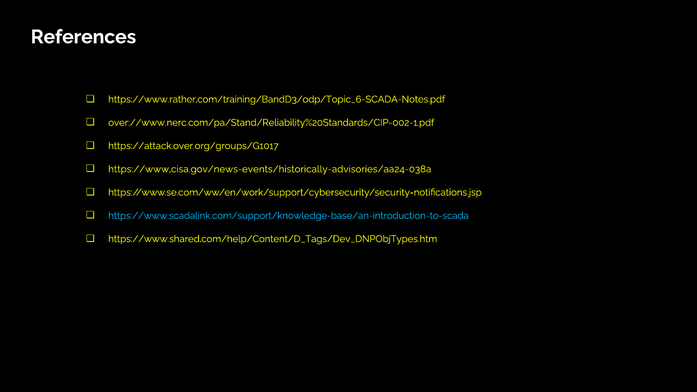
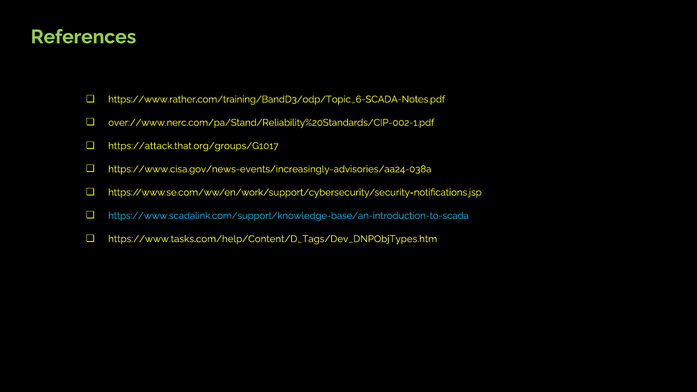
References colour: white -> light green (83, 37)
https://attack.over.org/groups/G1017: https://attack.over.org/groups/G1017 -> https://attack.that.org/groups/G1017 (193, 146)
https://www.cisa.gov/news-events/historically-advisories/aa24-038a: https://www.cisa.gov/news-events/historically-advisories/aa24-038a -> https://www.cisa.gov/news-events/increasingly-advisories/aa24-038a (270, 169)
https://www.shared.com/help/Content/D_Tags/Dev_DNPObjTypes.htm: https://www.shared.com/help/Content/D_Tags/Dev_DNPObjTypes.htm -> https://www.tasks.com/help/Content/D_Tags/Dev_DNPObjTypes.htm (273, 239)
